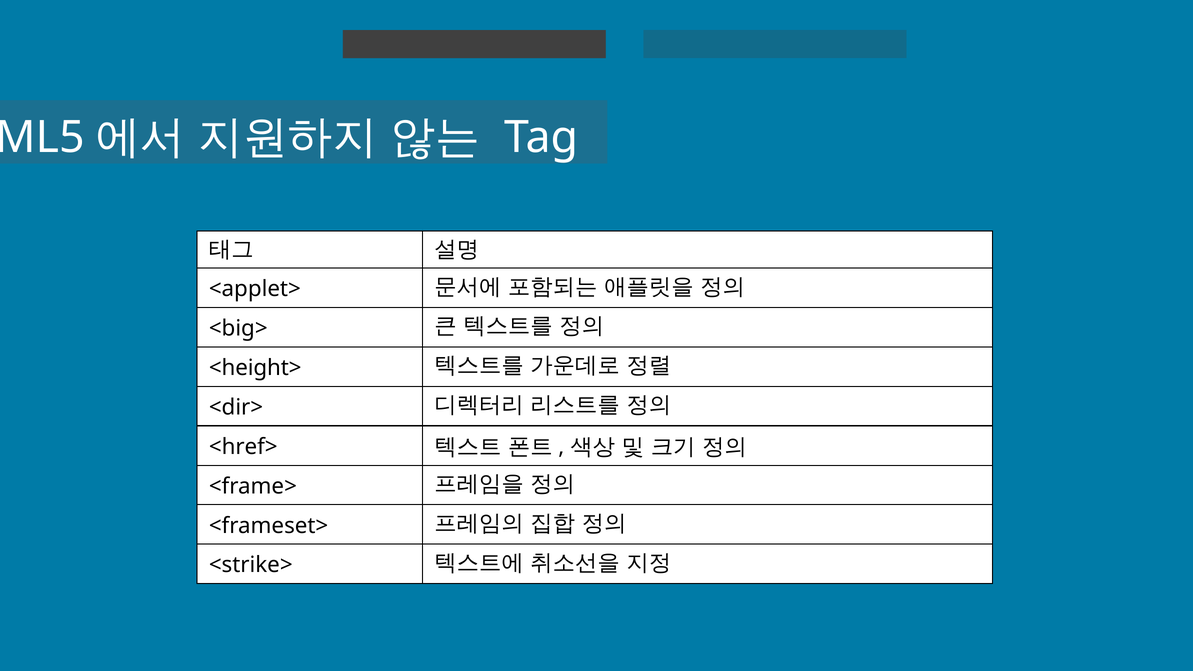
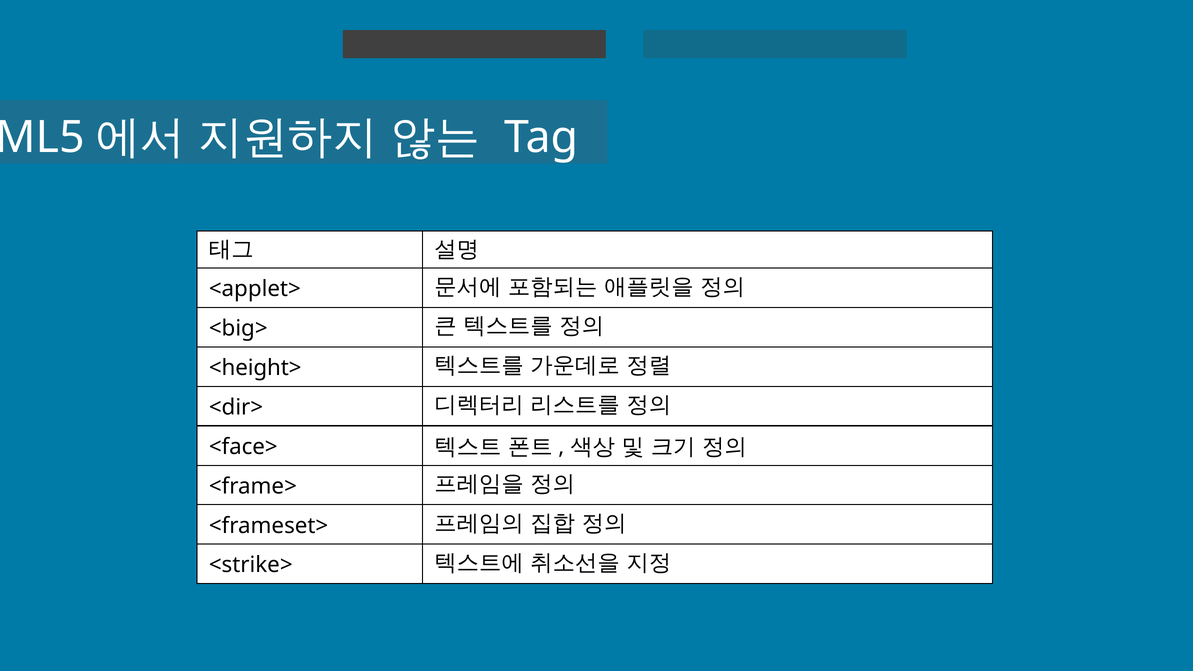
<href>: <href> -> <face> (243, 447)
